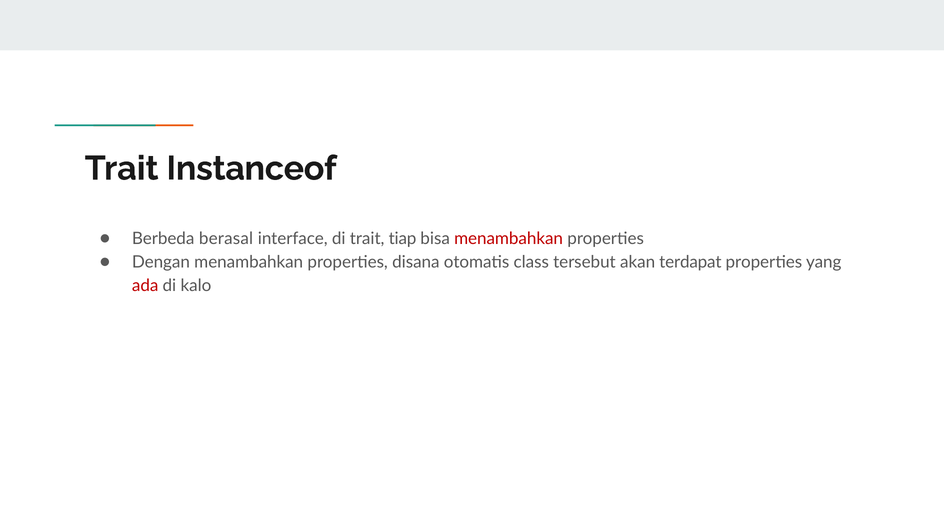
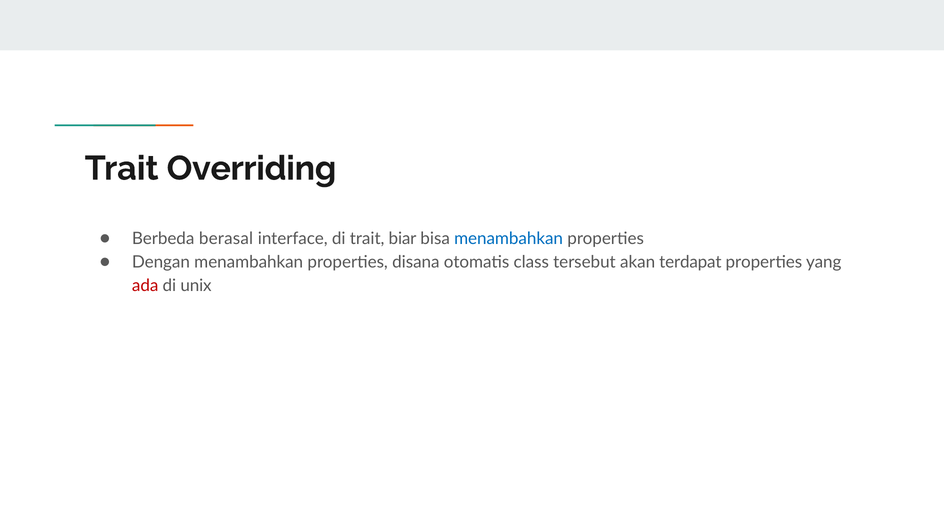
Instanceof: Instanceof -> Overriding (252, 168)
tiap: tiap -> biar (403, 239)
menambahkan colour: red -> blue (509, 239)
kalo: kalo -> unix (196, 286)
